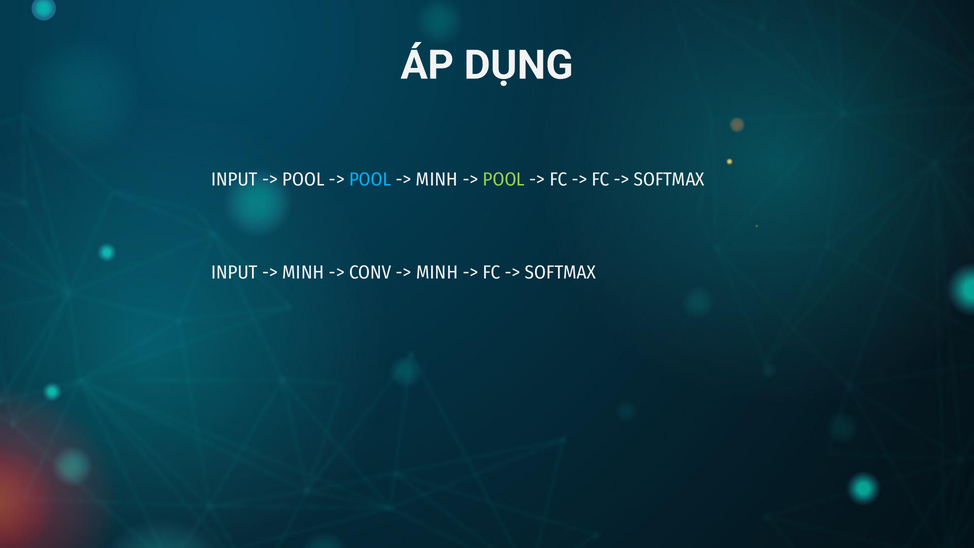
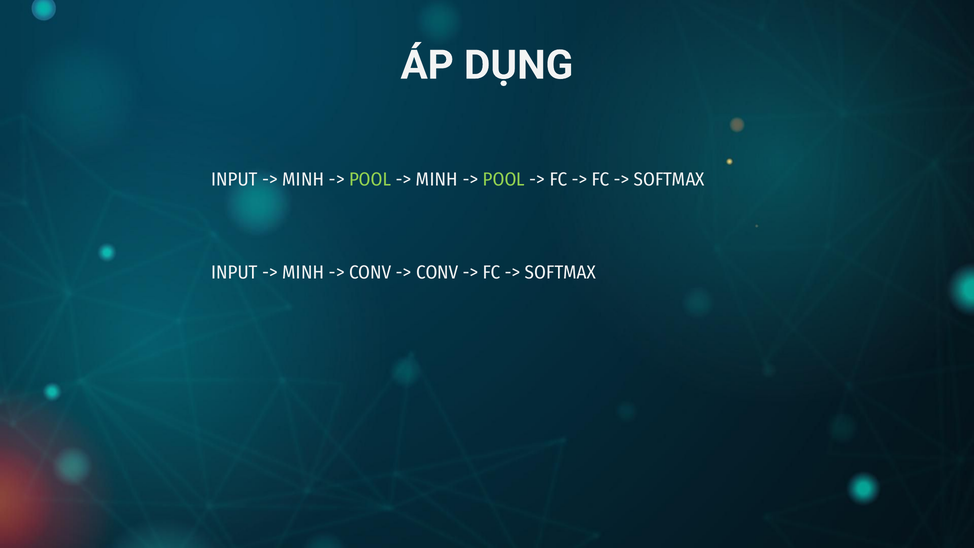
POOL: POOL -> MINH (303, 179)
POOL colour: light blue -> light green (370, 179)
MINH: MINH -> CONV (437, 272)
